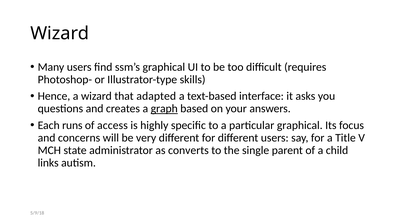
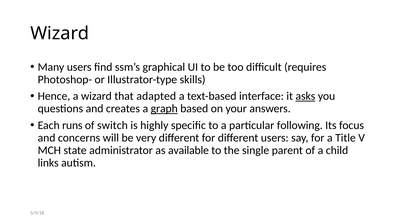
asks underline: none -> present (305, 96)
access: access -> switch (112, 125)
particular graphical: graphical -> following (300, 125)
converts: converts -> available (188, 150)
